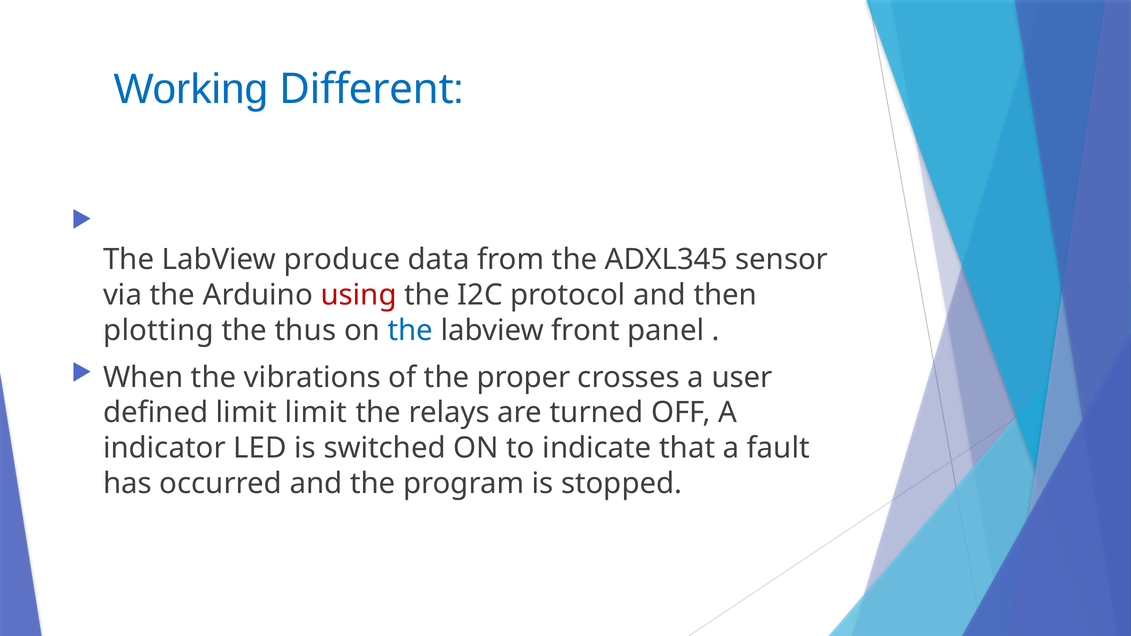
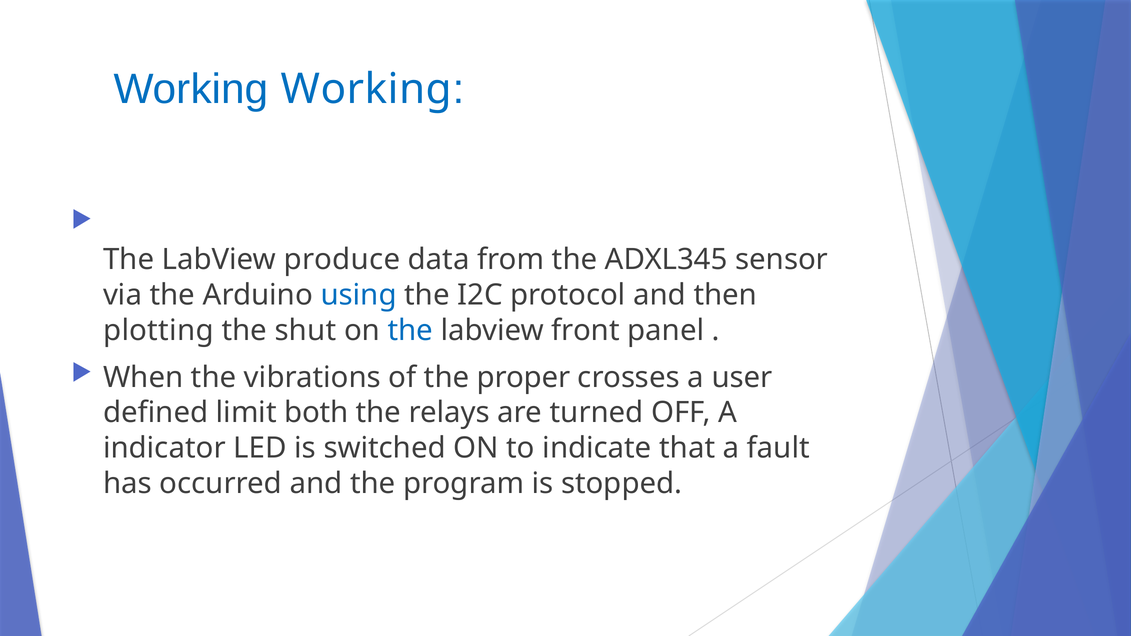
Working Different: Different -> Working (366, 89)
using colour: red -> blue (359, 295)
thus: thus -> shut (305, 330)
limit limit: limit -> both (316, 413)
